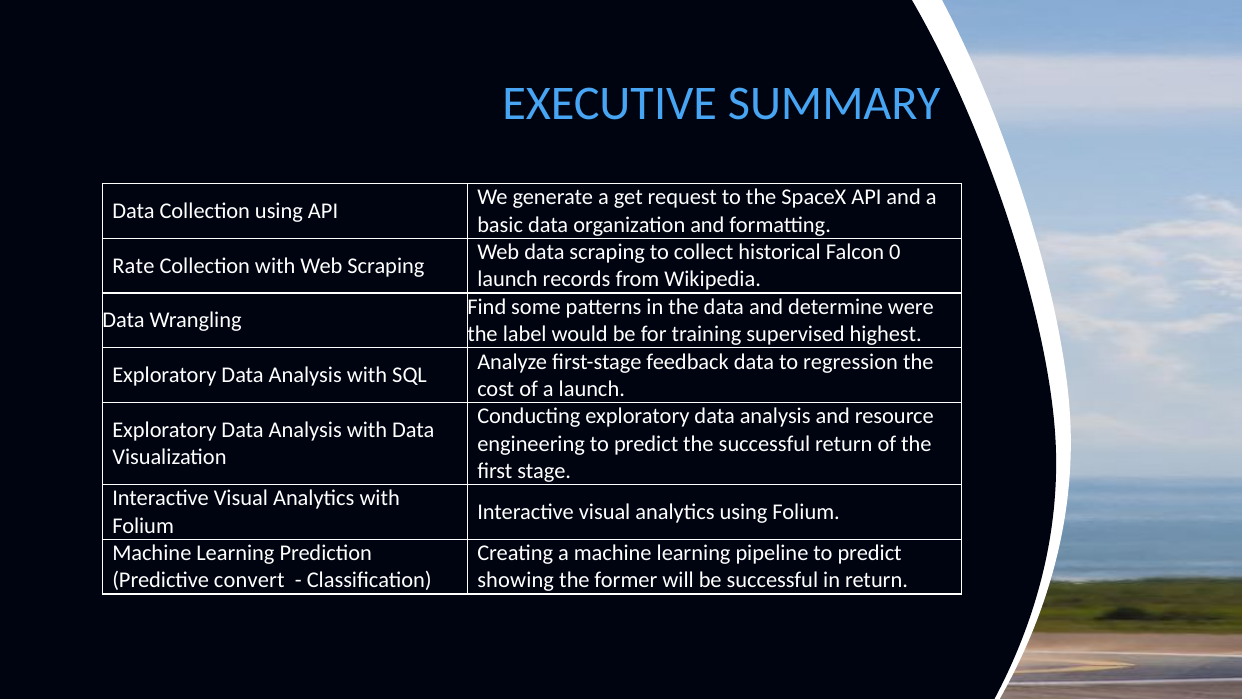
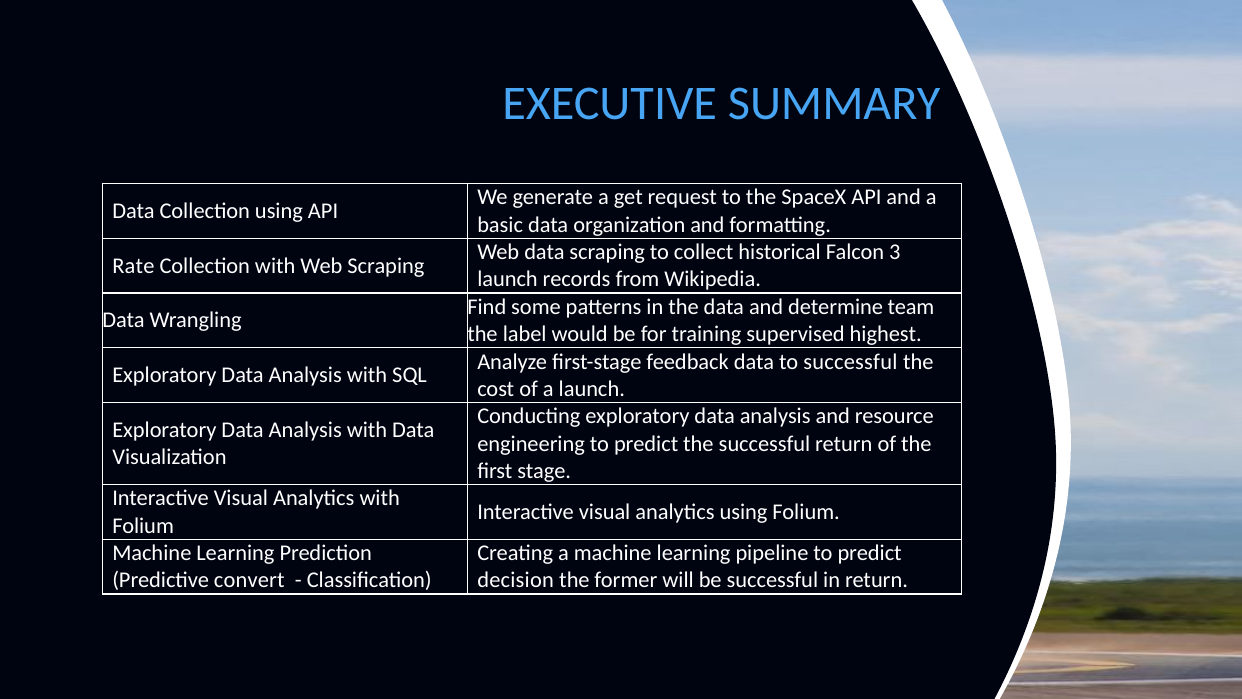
0: 0 -> 3 (895, 252)
were: were -> team (911, 307)
to regression: regression -> successful (850, 361)
showing: showing -> decision (516, 580)
